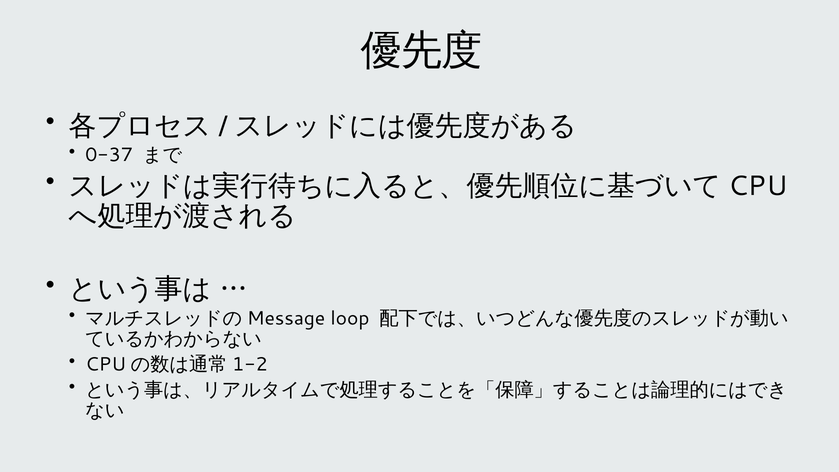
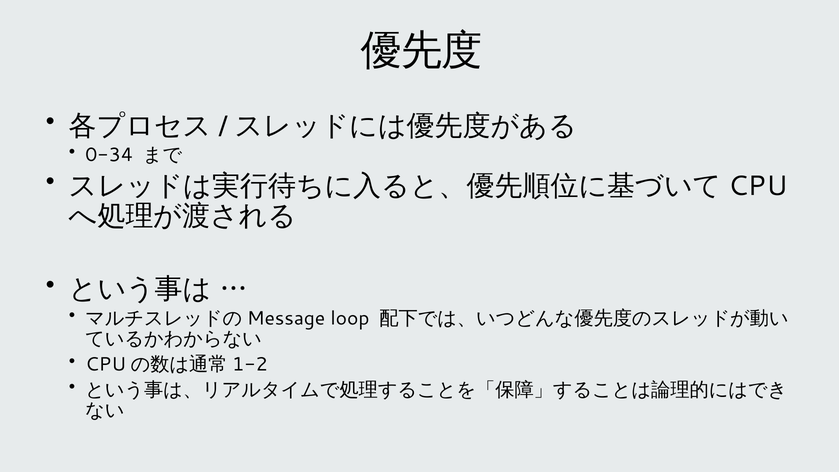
0-37: 0-37 -> 0-34 (109, 155)
